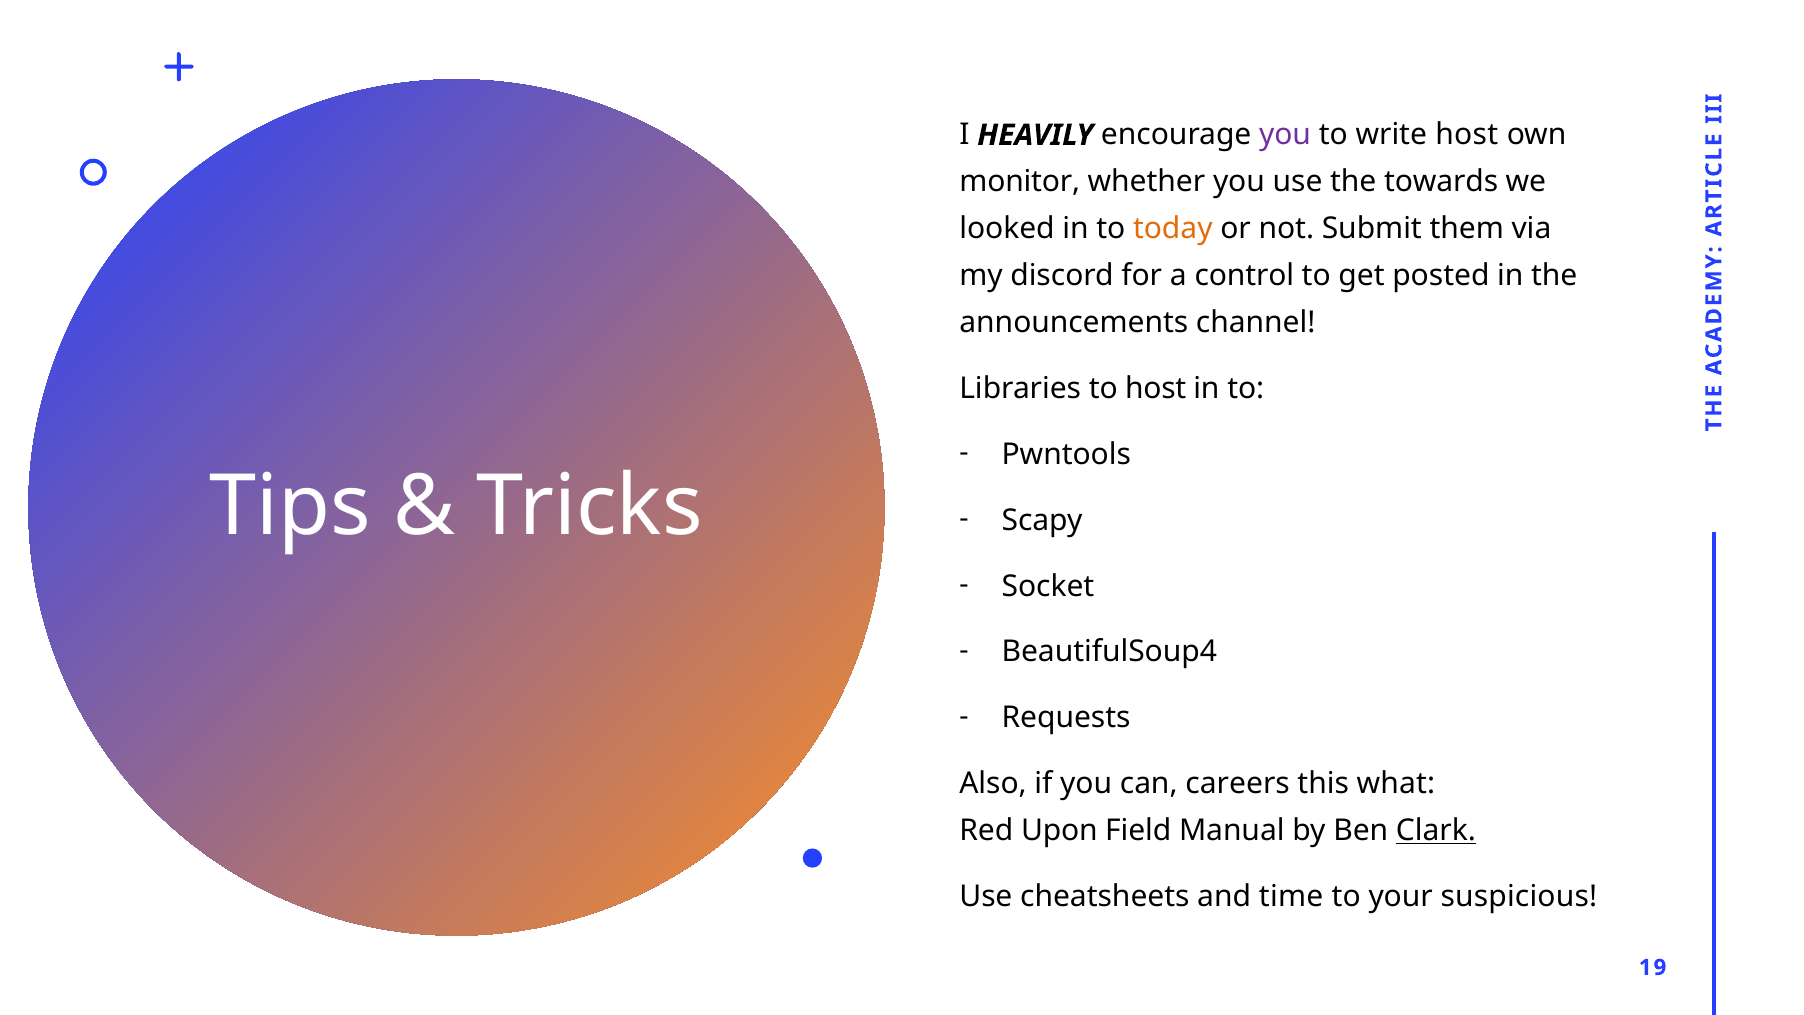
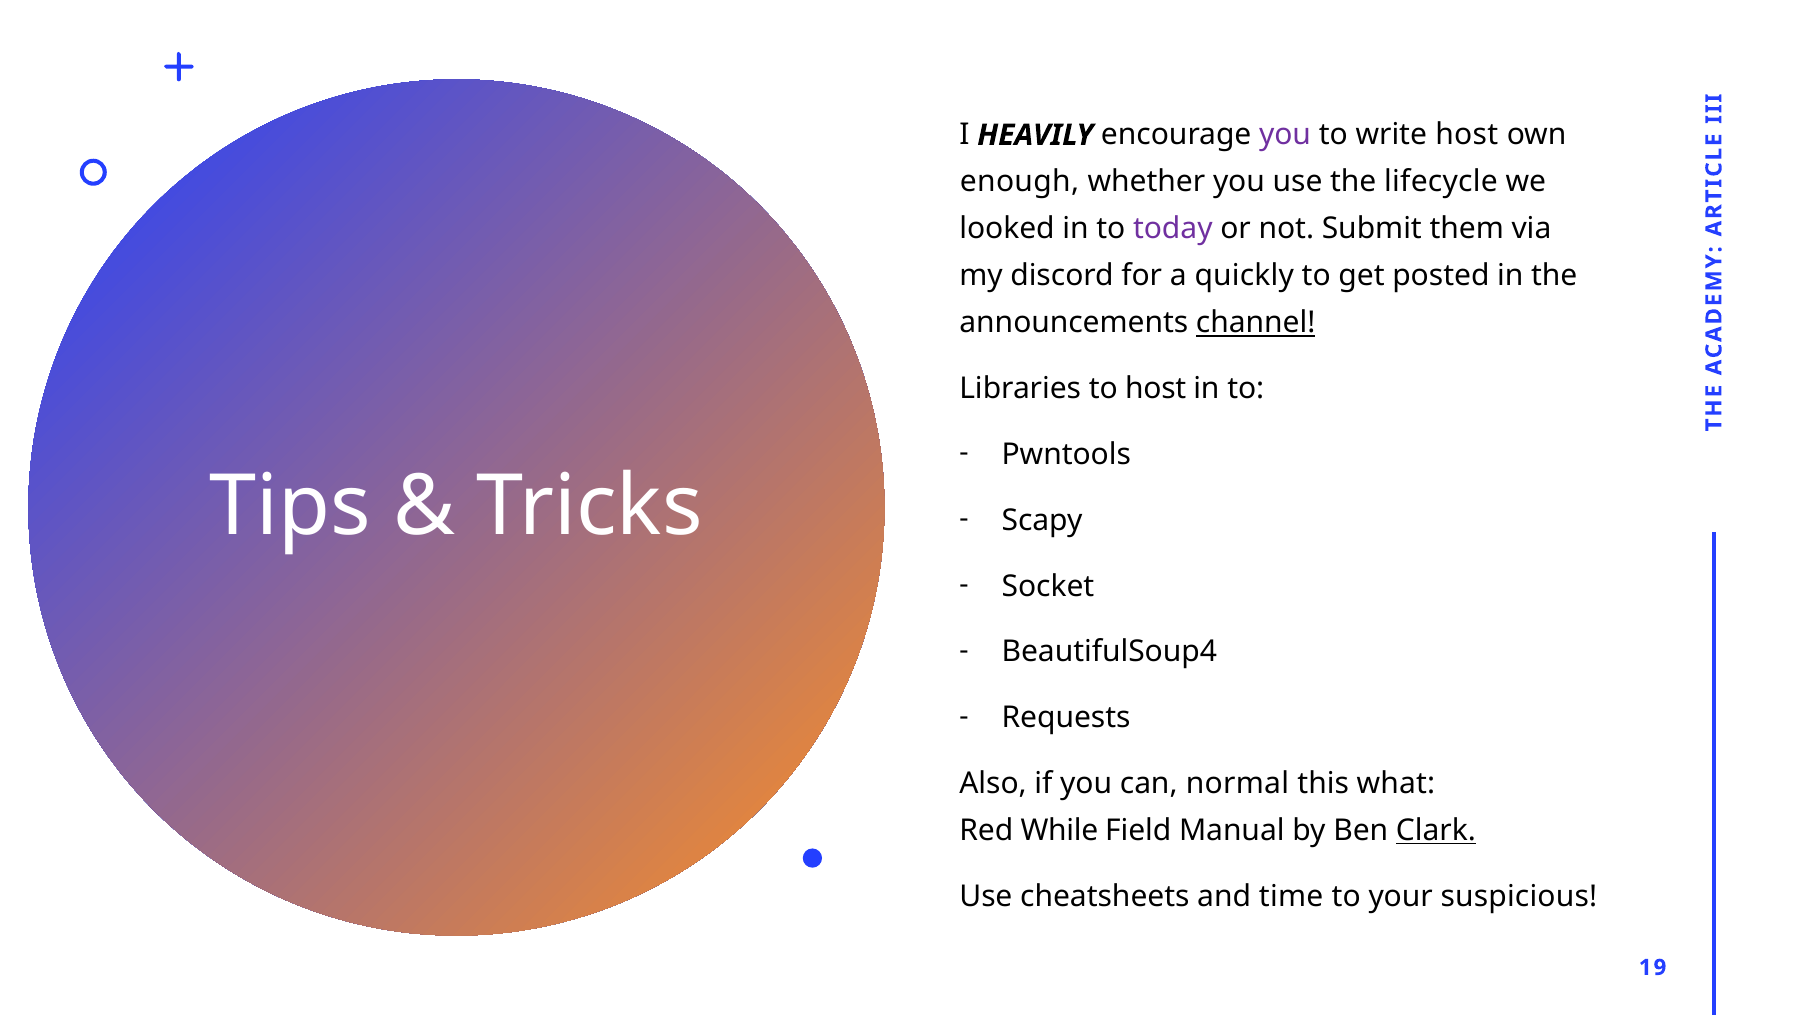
monitor: monitor -> enough (1019, 182)
towards: towards -> lifecycle (1441, 182)
today colour: orange -> purple (1173, 229)
control: control -> quickly (1244, 276)
channel underline: none -> present (1256, 323)
careers: careers -> normal (1237, 783)
Upon: Upon -> While (1059, 830)
